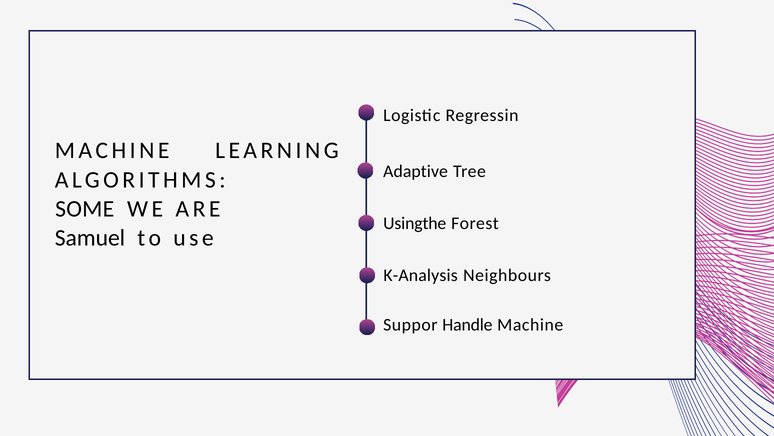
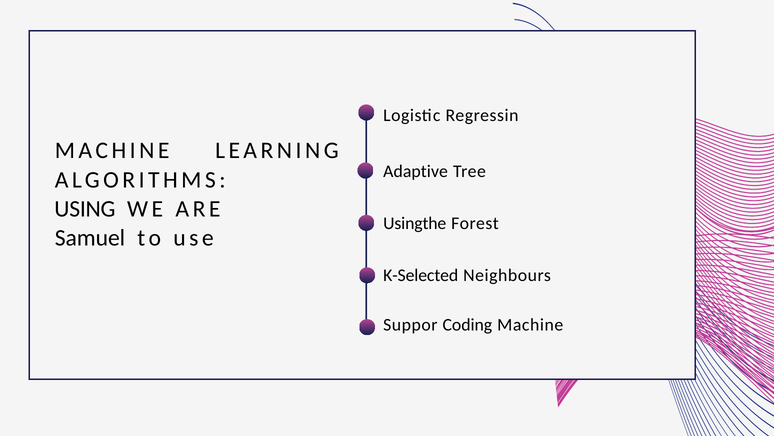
SOME: SOME -> USING (85, 209)
K-Analysis: K-Analysis -> K-Selected (421, 275)
Handle: Handle -> Coding (467, 324)
